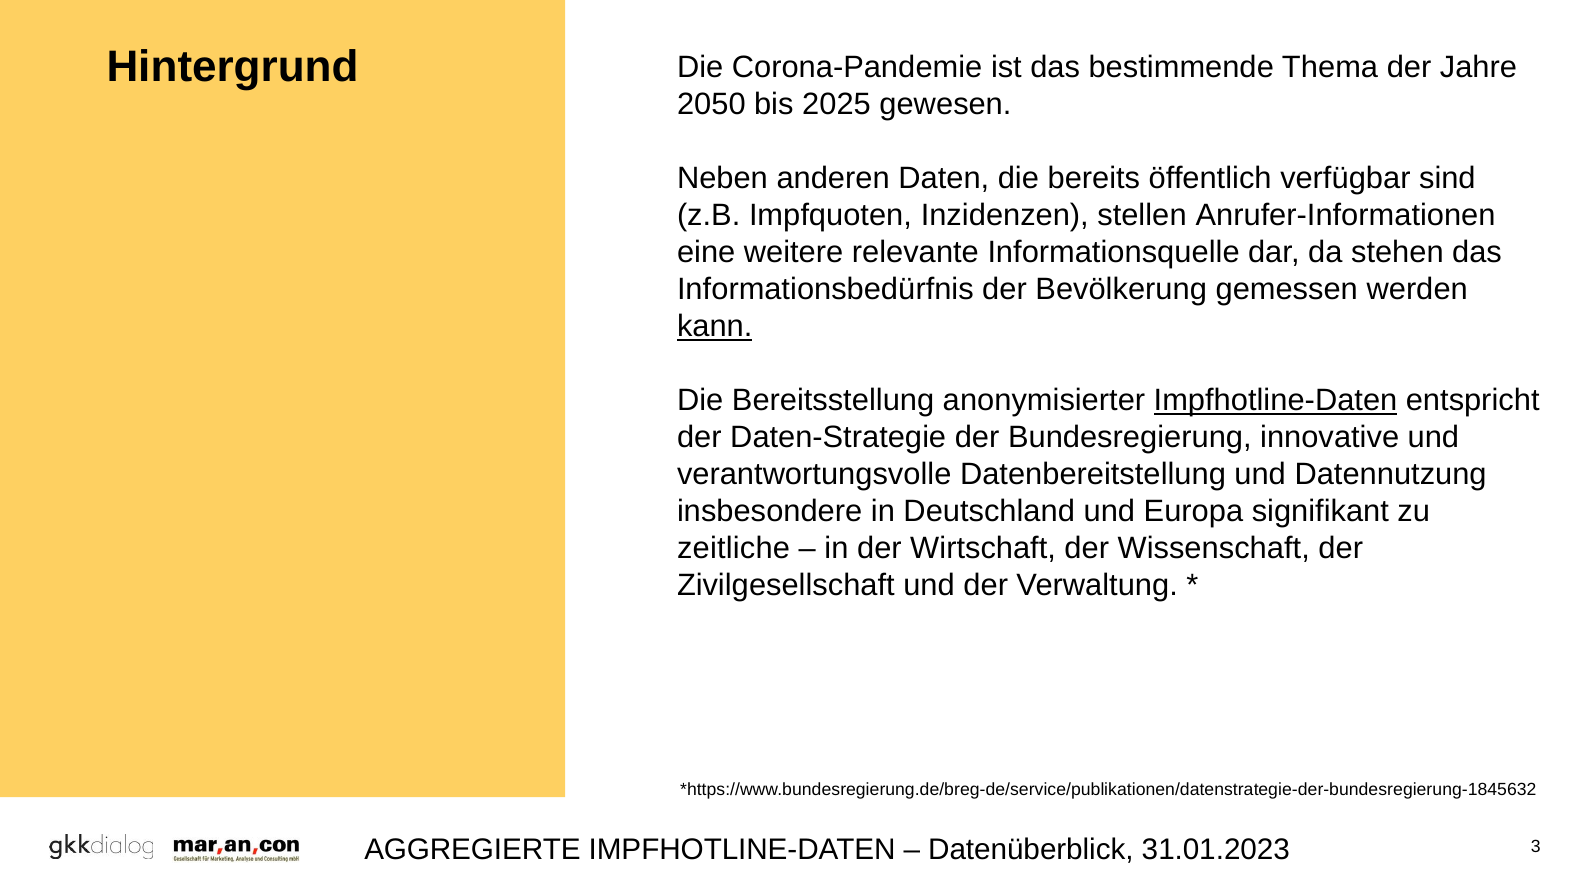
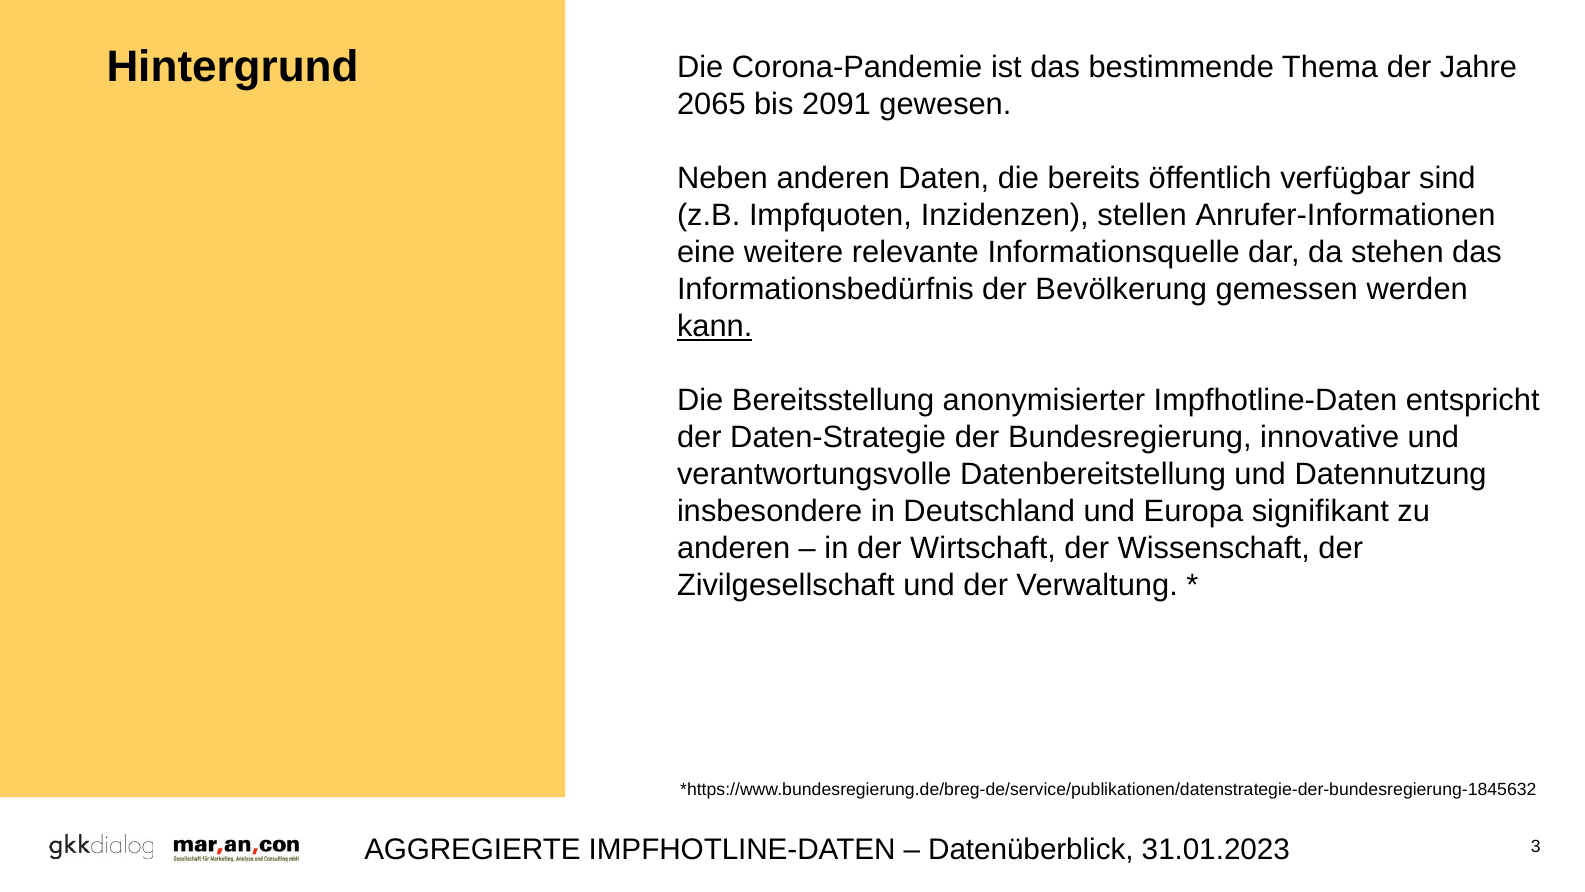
2050: 2050 -> 2065 (711, 104)
2025: 2025 -> 2091 (836, 104)
Impfhotline-Daten underline: present -> none (1276, 400)
zeitliche: zeitliche -> anderen (734, 549)
